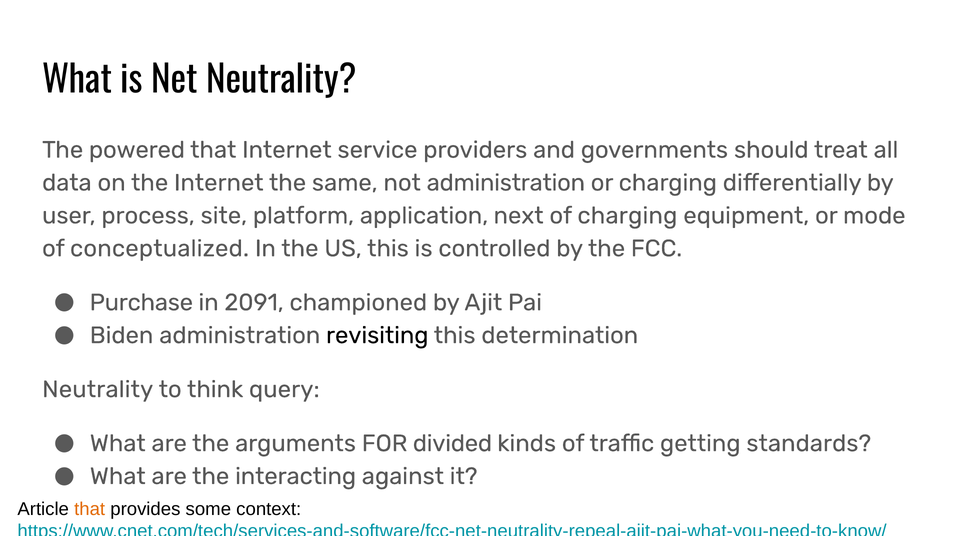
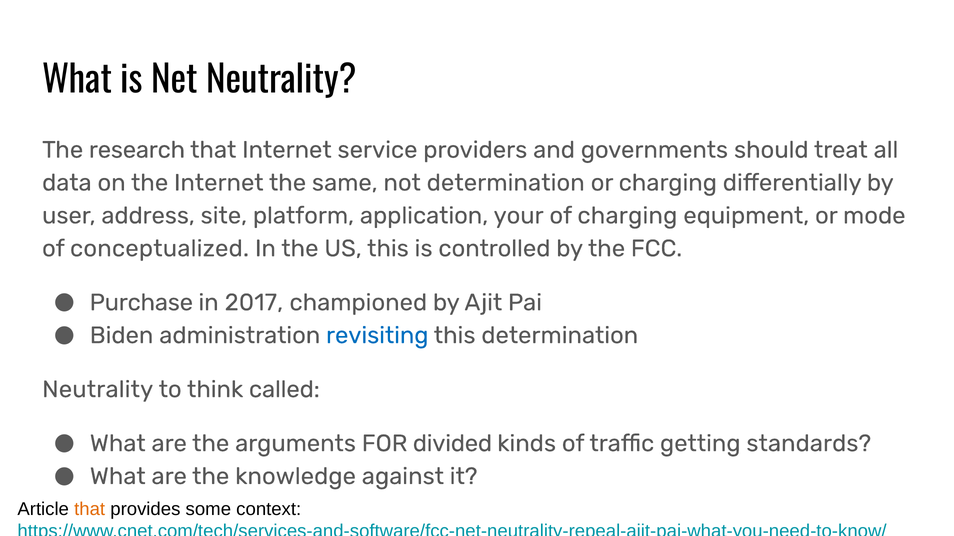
powered: powered -> research (137, 150)
not administration: administration -> determination (506, 183)
process: process -> address (148, 216)
next: next -> your (519, 216)
2091: 2091 -> 2017 (254, 303)
revisiting colour: black -> blue (377, 336)
query: query -> called (284, 390)
interacting: interacting -> knowledge (296, 477)
